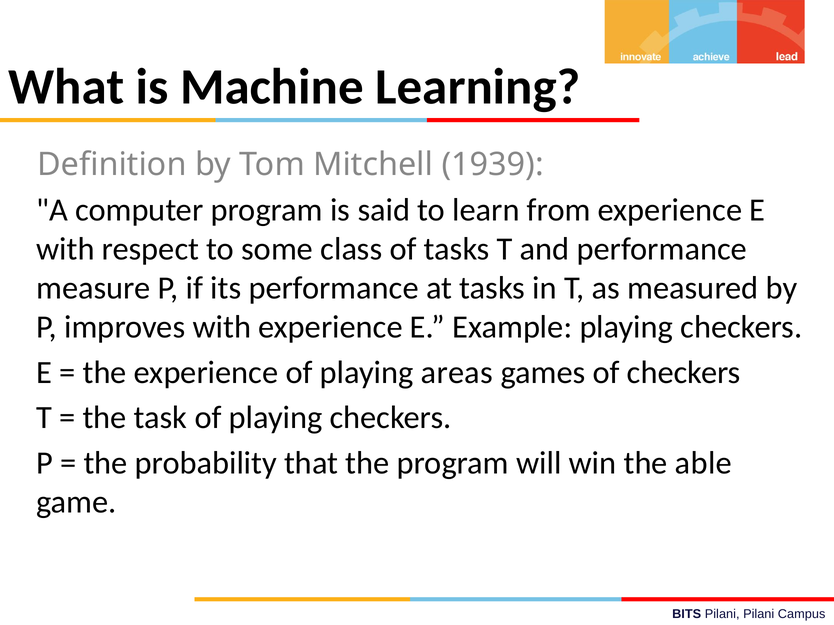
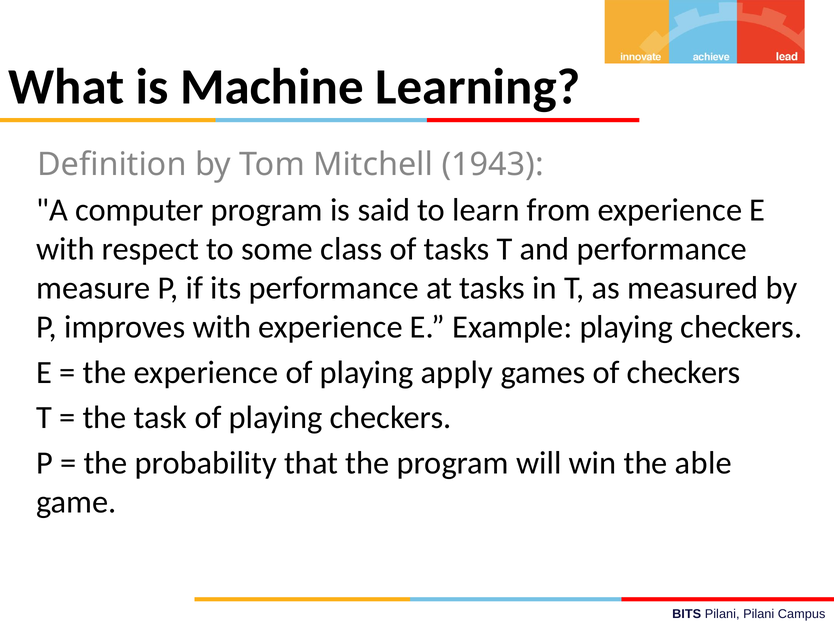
1939: 1939 -> 1943 (493, 165)
areas: areas -> apply (457, 373)
